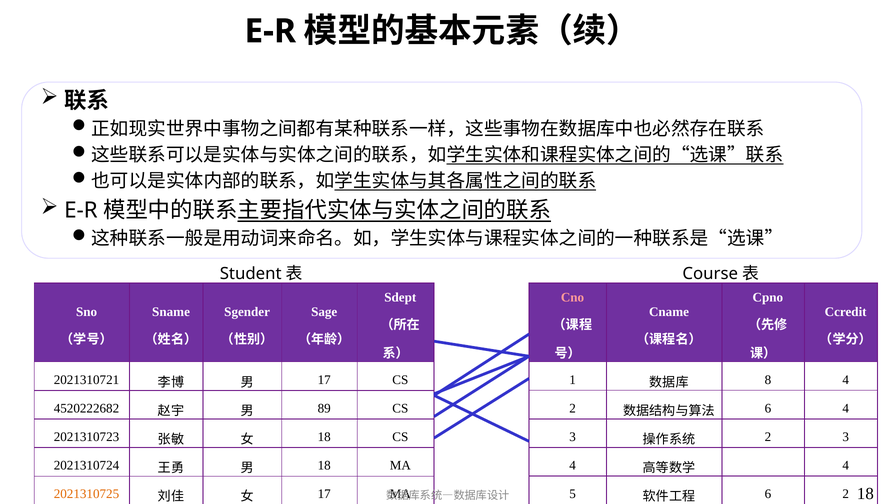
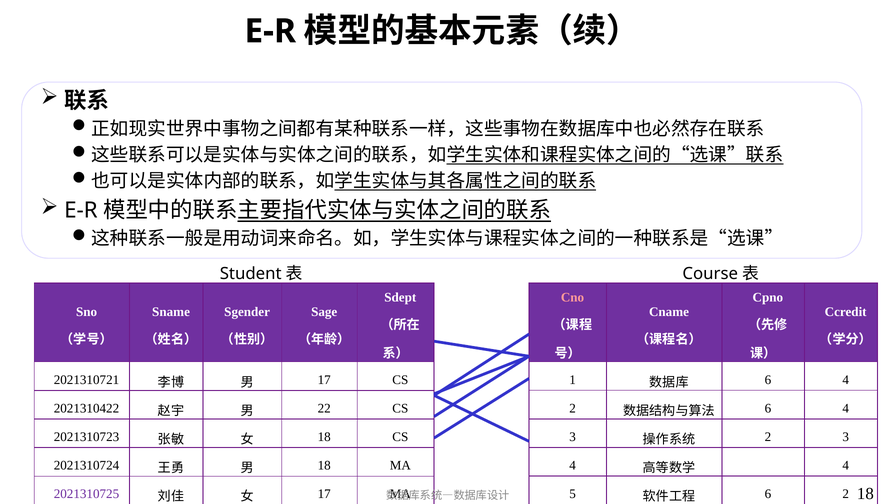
8: 8 -> 6 (768, 380)
4520222682: 4520222682 -> 2021310422 (86, 408)
89: 89 -> 22 (324, 408)
2021310725 colour: orange -> purple (86, 494)
